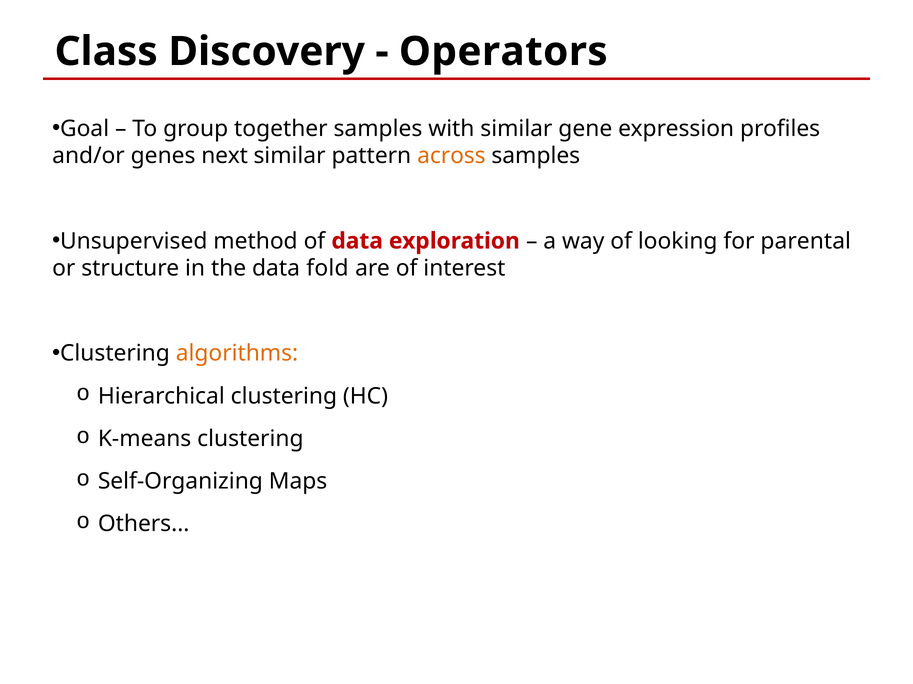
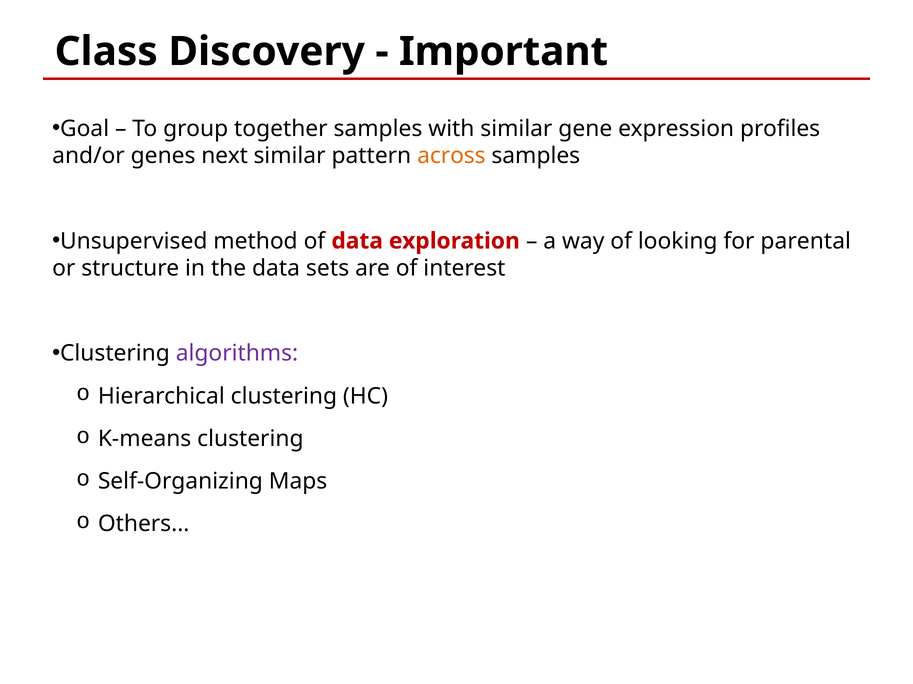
Operators: Operators -> Important (504, 52)
fold: fold -> sets (328, 269)
algorithms colour: orange -> purple (237, 354)
